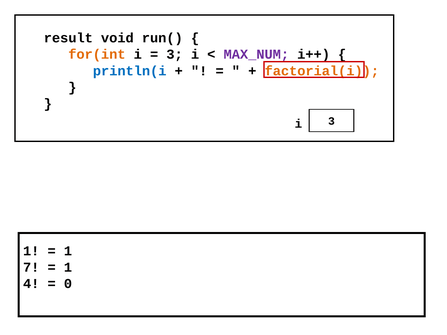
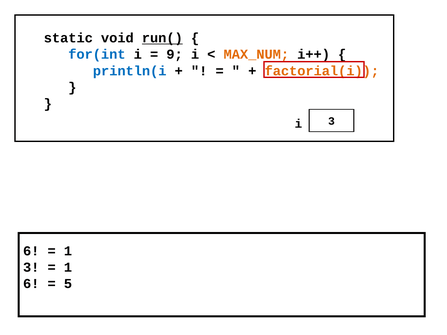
result: result -> static (68, 38)
run( underline: none -> present (162, 38)
for(int colour: orange -> blue (97, 55)
3: 3 -> 9 (175, 55)
MAX_NUM colour: purple -> orange (256, 55)
1: 1 -> 6 (31, 251)
7: 7 -> 3 (31, 268)
4: 4 -> 6 (31, 284)
0: 0 -> 5 (68, 284)
